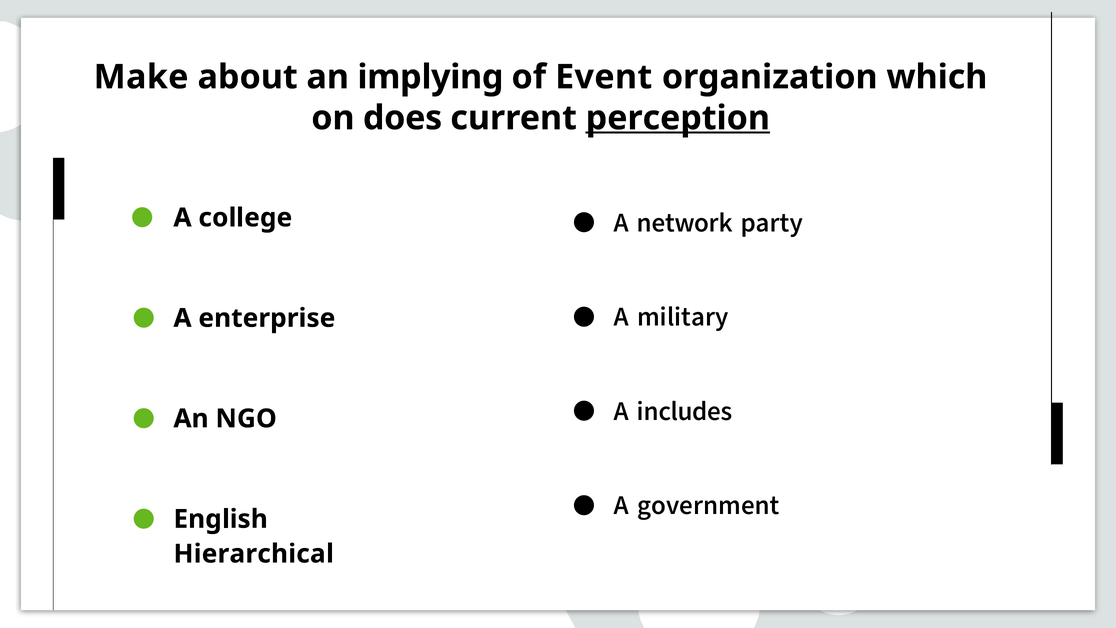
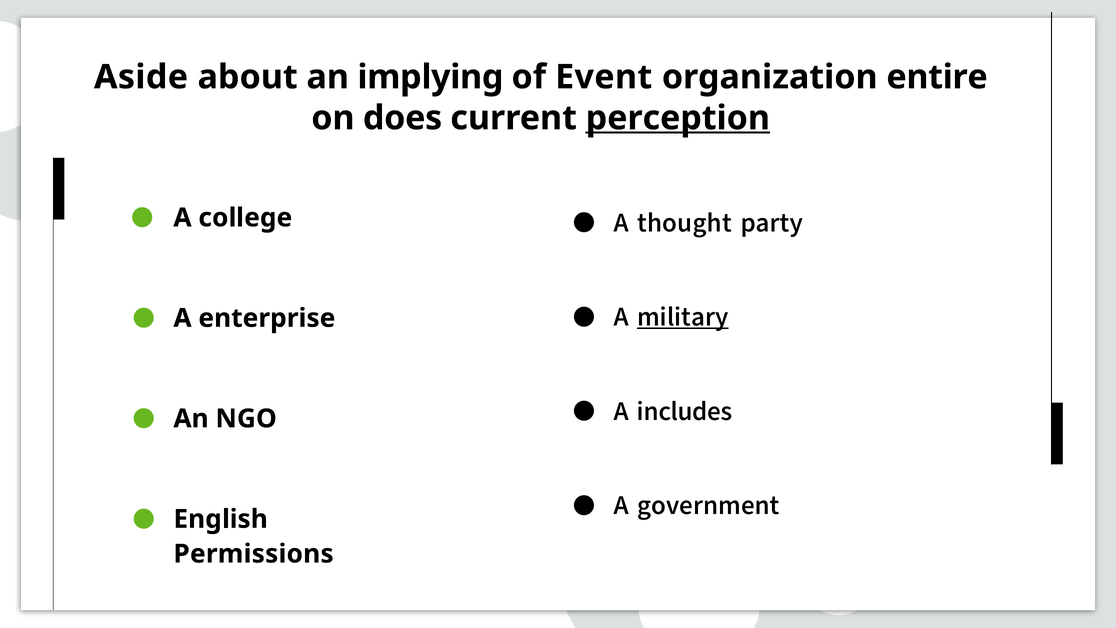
Make: Make -> Aside (141, 77)
which: which -> entire (937, 77)
network: network -> thought (685, 223)
military underline: none -> present (683, 317)
Hierarchical: Hierarchical -> Permissions (254, 554)
